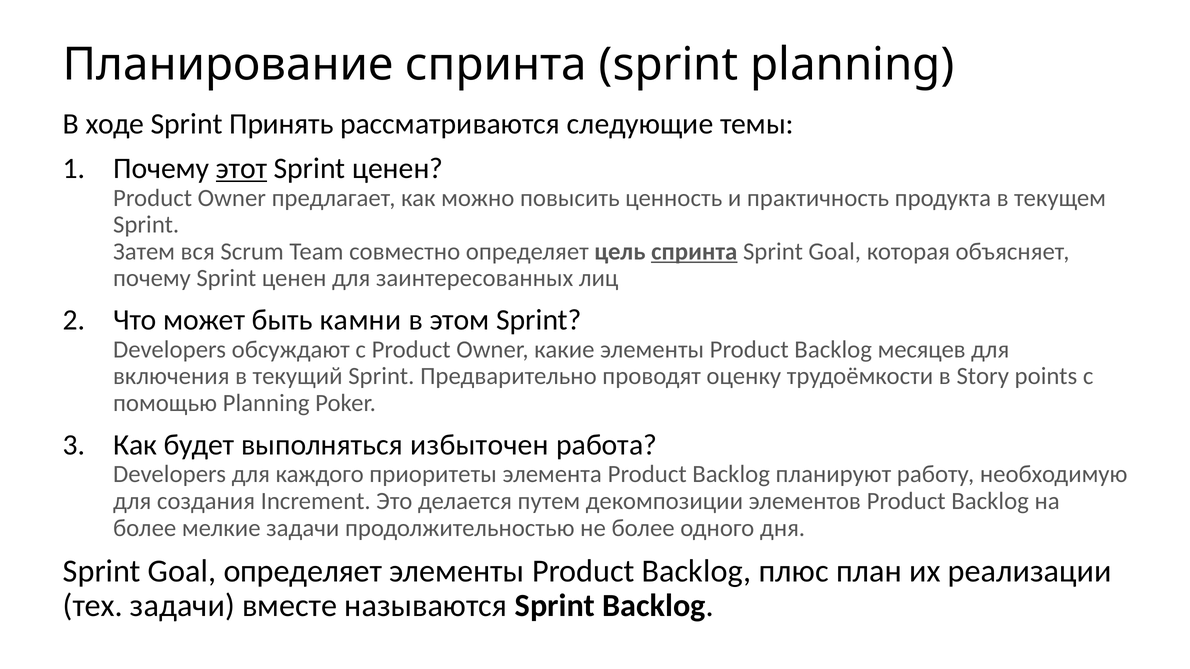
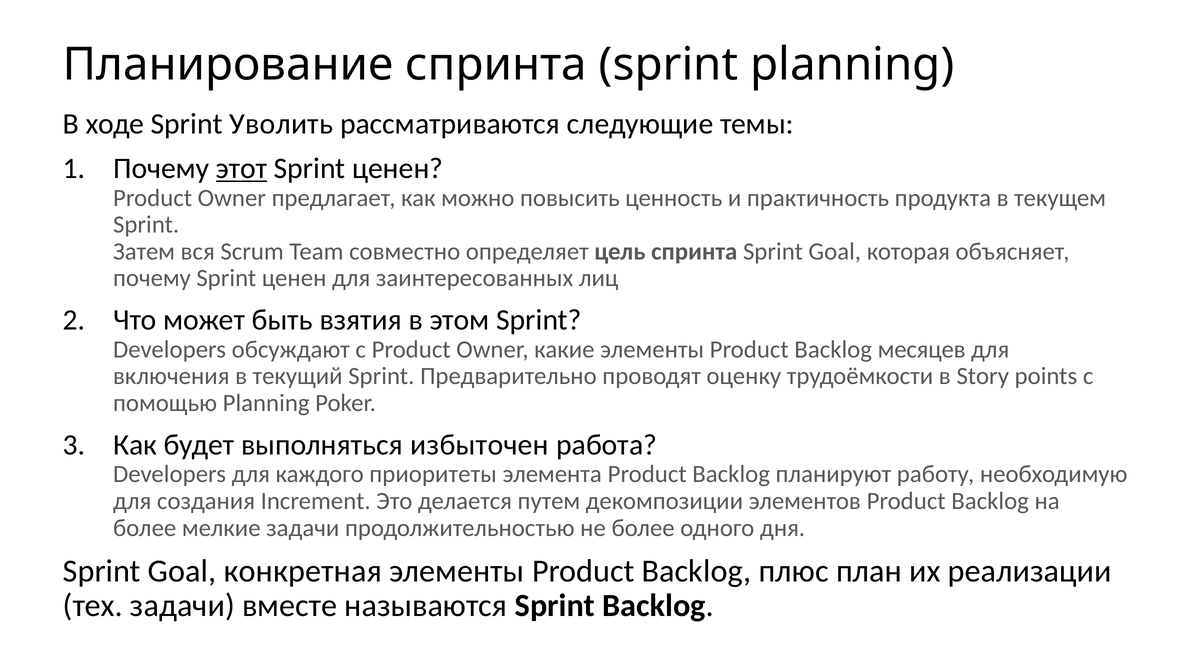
Принять: Принять -> Уволить (281, 124)
спринта underline: present -> none (694, 252)
камни: камни -> взятия (361, 320)
Goal определяет: определяет -> конкретная (303, 571)
